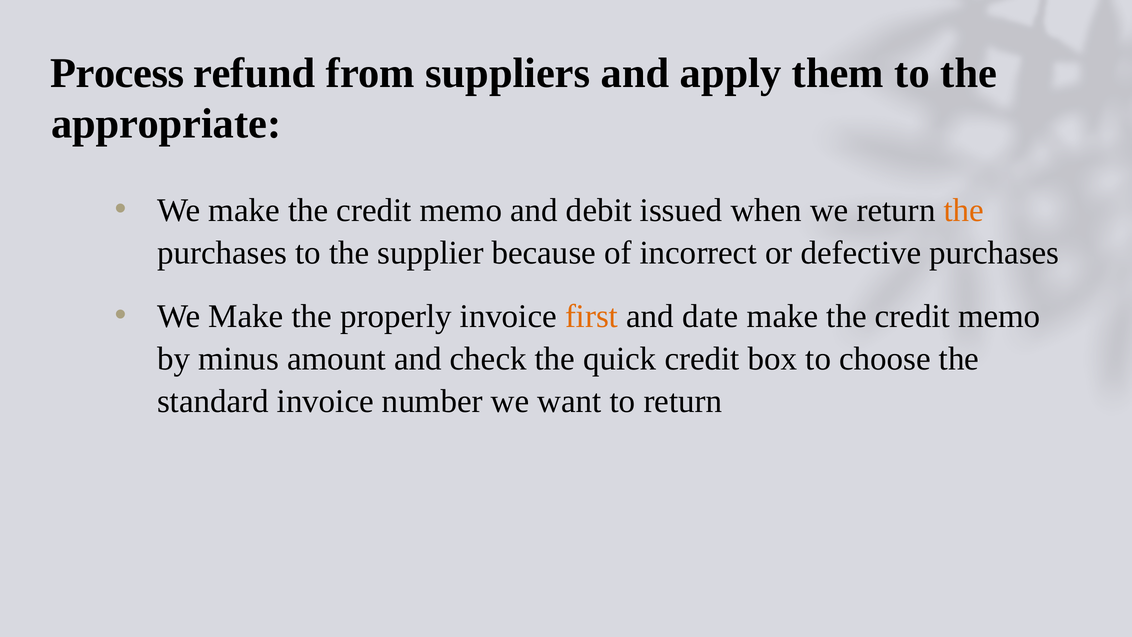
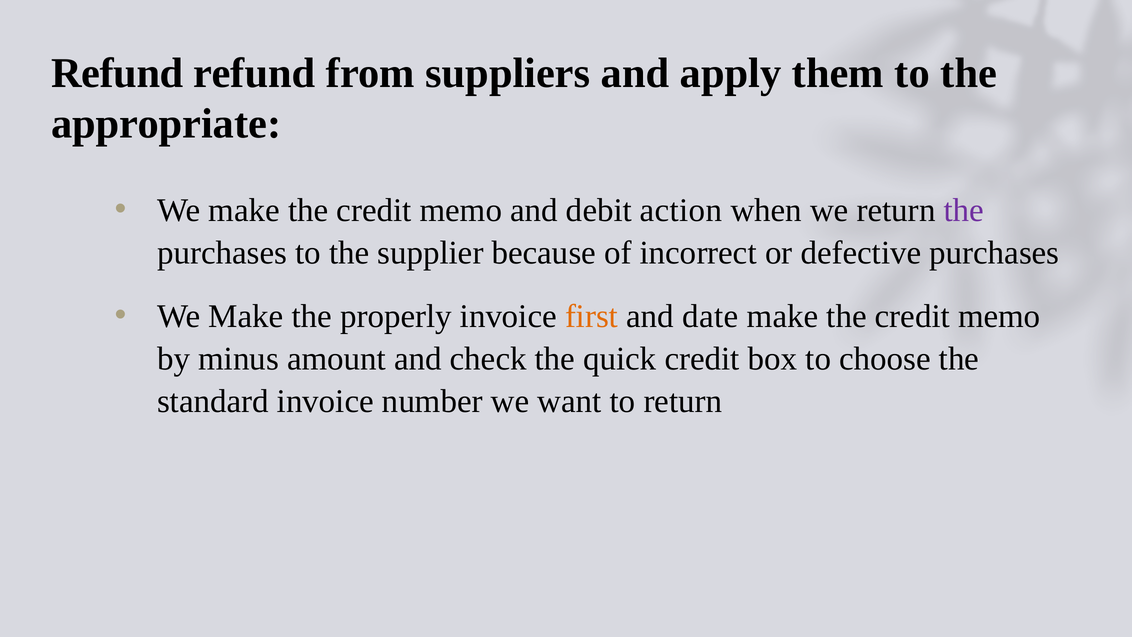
Process: Process -> Refund (117, 73)
issued: issued -> action (681, 210)
the colour: orange -> purple (964, 210)
